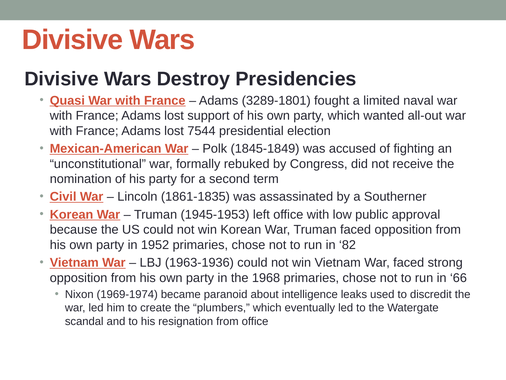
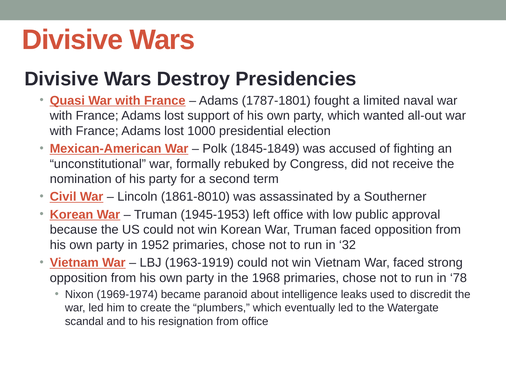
3289-1801: 3289-1801 -> 1787-1801 (276, 100)
7544: 7544 -> 1000 (201, 131)
1861-1835: 1861-1835 -> 1861-8010 (195, 197)
82: 82 -> 32 (347, 245)
1963-1936: 1963-1936 -> 1963-1919 (199, 262)
66: 66 -> 78 (458, 278)
